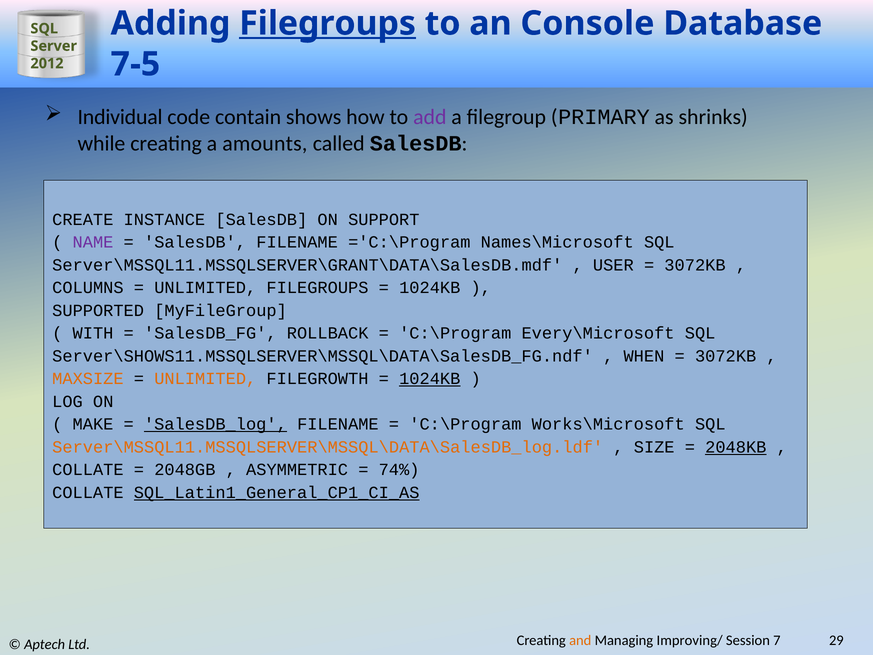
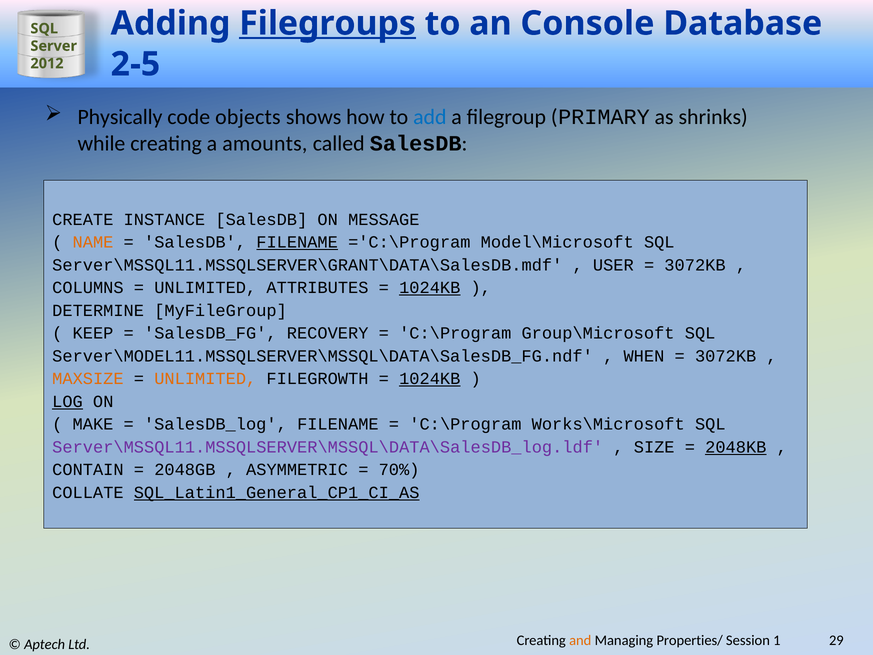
7-5: 7-5 -> 2-5 (135, 64)
Individual: Individual -> Physically (120, 117)
contain: contain -> objects (248, 117)
add colour: purple -> blue (430, 117)
SUPPORT: SUPPORT -> MESSAGE (384, 219)
NAME colour: purple -> orange (93, 242)
FILENAME underline: none -> present (297, 242)
Names\Microsoft: Names\Microsoft -> Model\Microsoft (557, 242)
UNLIMITED FILEGROUPS: FILEGROUPS -> ATTRIBUTES (317, 288)
1024KB underline: none -> present (430, 288)
SUPPORTED: SUPPORTED -> DETERMINE (98, 310)
WITH: WITH -> KEEP (93, 333)
ROLLBACK: ROLLBACK -> RECOVERY (328, 333)
Every\Microsoft: Every\Microsoft -> Group\Microsoft (598, 333)
Server\SHOWS11.MSSQLSERVER\MSSQL\DATA\SalesDB_FG.ndf: Server\SHOWS11.MSSQLSERVER\MSSQL\DATA\SalesDB_FG.ndf -> Server\MODEL11.MSSQLSERVER\MSSQL\DATA\SalesDB_FG.ndf (323, 356)
LOG underline: none -> present (68, 401)
SalesDB_log underline: present -> none (215, 424)
Server\MSSQL11.MSSQLSERVER\MSSQL\DATA\SalesDB_log.ldf colour: orange -> purple (328, 447)
COLLATE: COLLATE -> CONTAIN (88, 470)
74%: 74% -> 70% (399, 470)
Improving/: Improving/ -> Properties/ (690, 640)
7: 7 -> 1 (777, 640)
